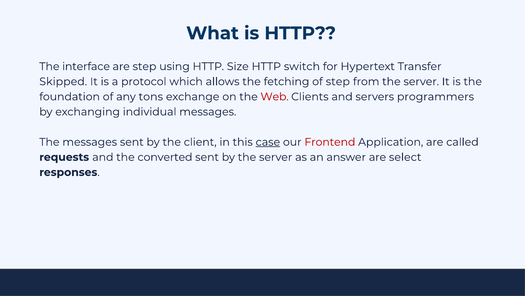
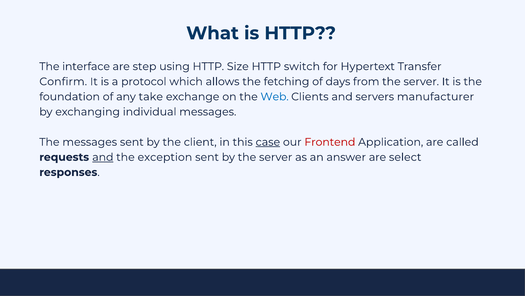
Skipped: Skipped -> Confirm (63, 81)
of step: step -> days (338, 81)
tons: tons -> take (151, 96)
Web colour: red -> blue (275, 96)
programmers: programmers -> manufacturer (435, 96)
and underline: none -> present (103, 157)
converted: converted -> exception (165, 157)
